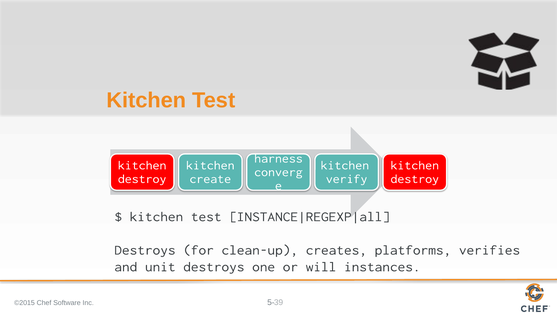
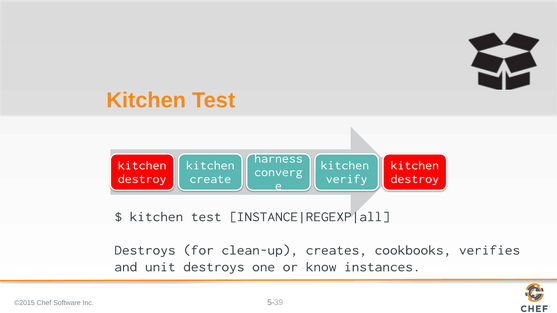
platforms: platforms -> cookbooks (413, 250)
will: will -> know (321, 267)
